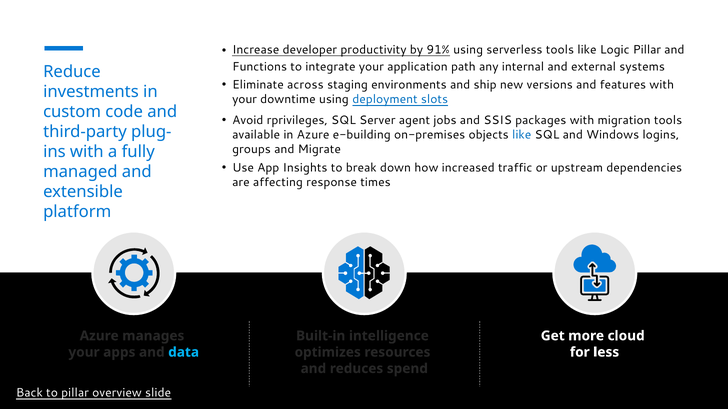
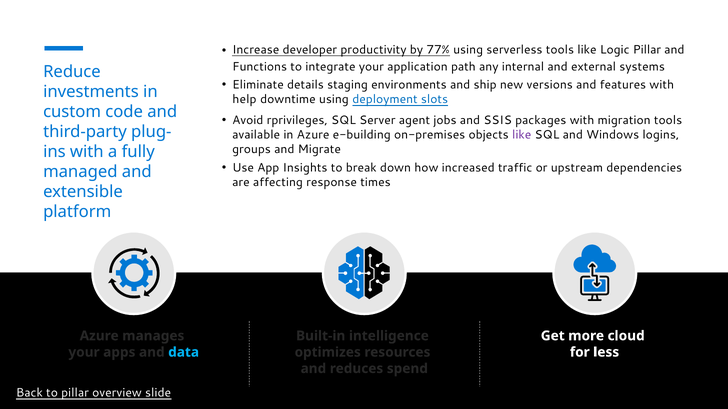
91%: 91% -> 77% (438, 50)
across: across -> details (305, 85)
your: your -> help (244, 100)
like colour: blue -> purple (522, 135)
